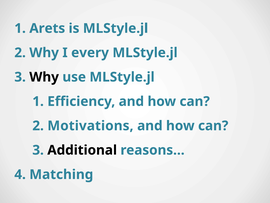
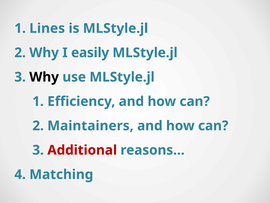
Arets: Arets -> Lines (47, 28)
every: every -> easily (90, 53)
Motivations: Motivations -> Maintainers (90, 125)
Additional colour: black -> red (82, 150)
